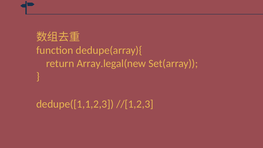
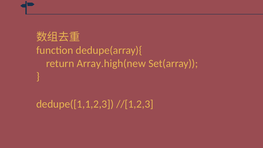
Array.legal(new: Array.legal(new -> Array.high(new (111, 63)
